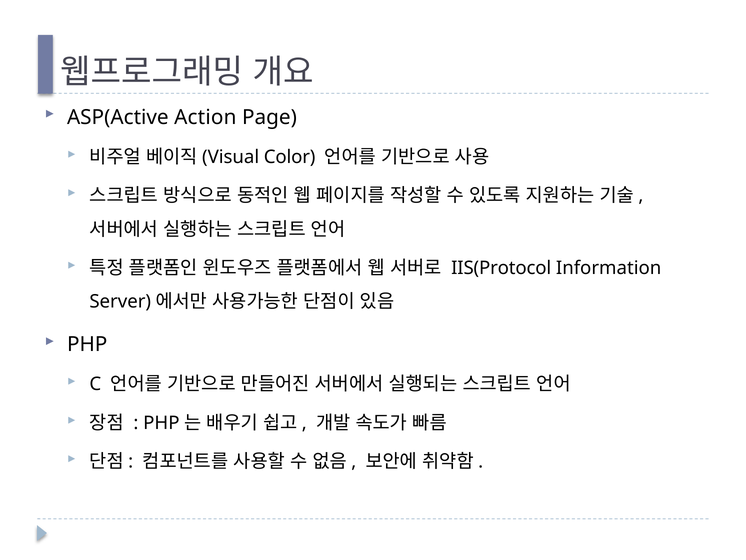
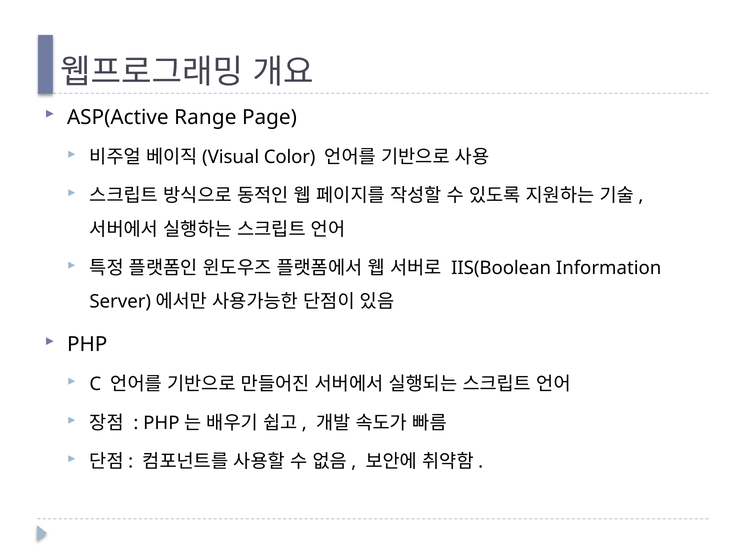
Action: Action -> Range (205, 117)
IIS(Protocol: IIS(Protocol -> IIS(Boolean (501, 268)
